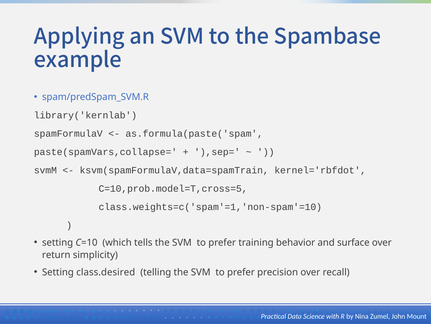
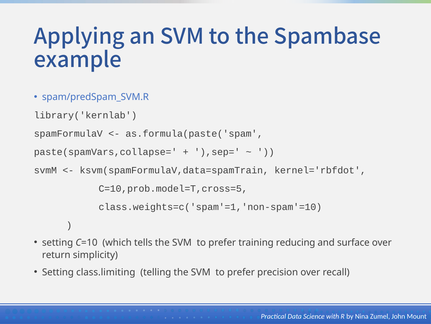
behavior: behavior -> reducing (296, 242)
class.desired: class.desired -> class.limiting (106, 272)
